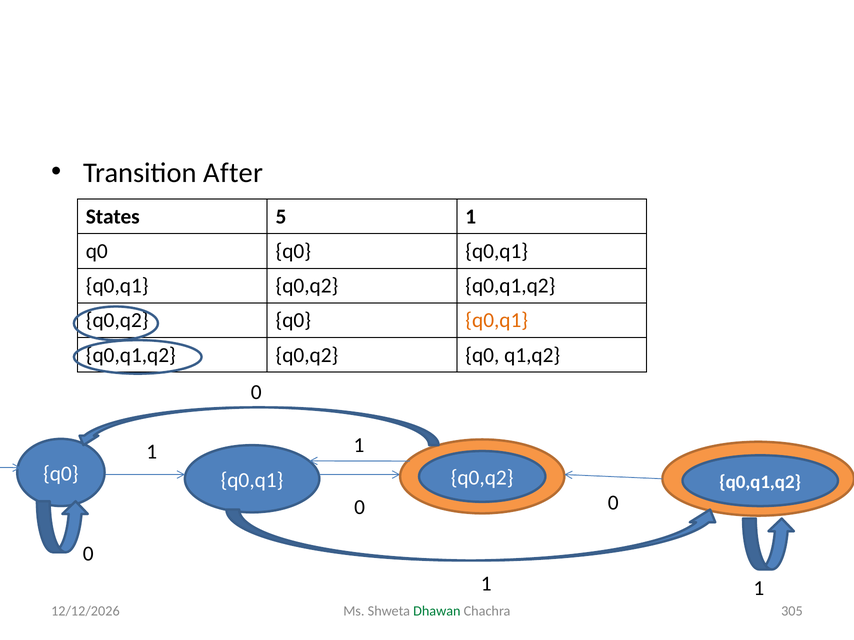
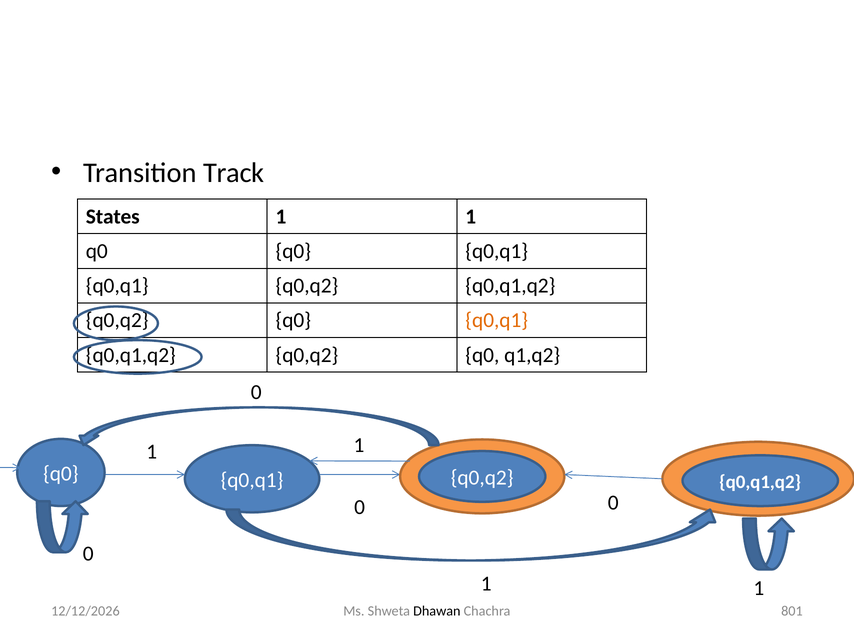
After: After -> Track (234, 173)
States 5: 5 -> 1 (281, 217)
Dhawan colour: green -> black (437, 612)
305: 305 -> 801 (792, 612)
